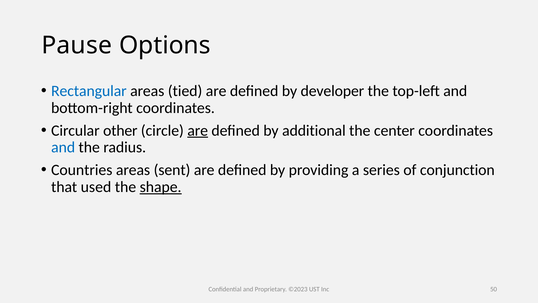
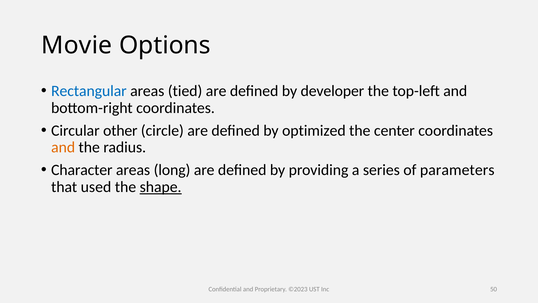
Pause: Pause -> Movie (77, 45)
are underline: present -> none (198, 130)
additional: additional -> optimized (314, 130)
and colour: blue -> orange (63, 147)
Countries: Countries -> Character (82, 170)
sent: sent -> long (172, 170)
conjunction: conjunction -> parameters (457, 170)
